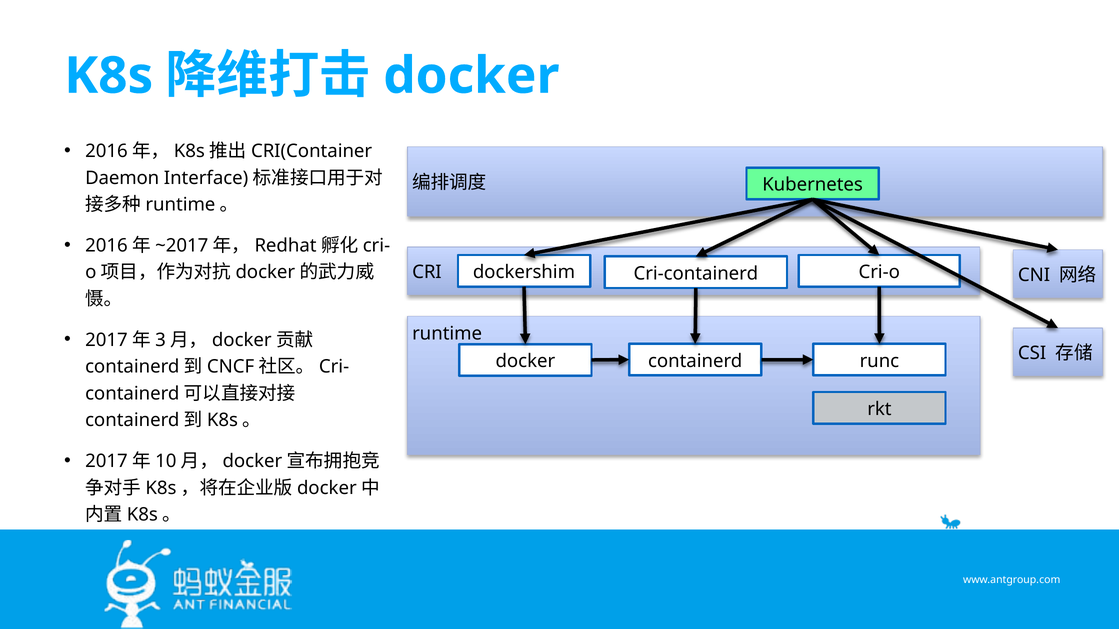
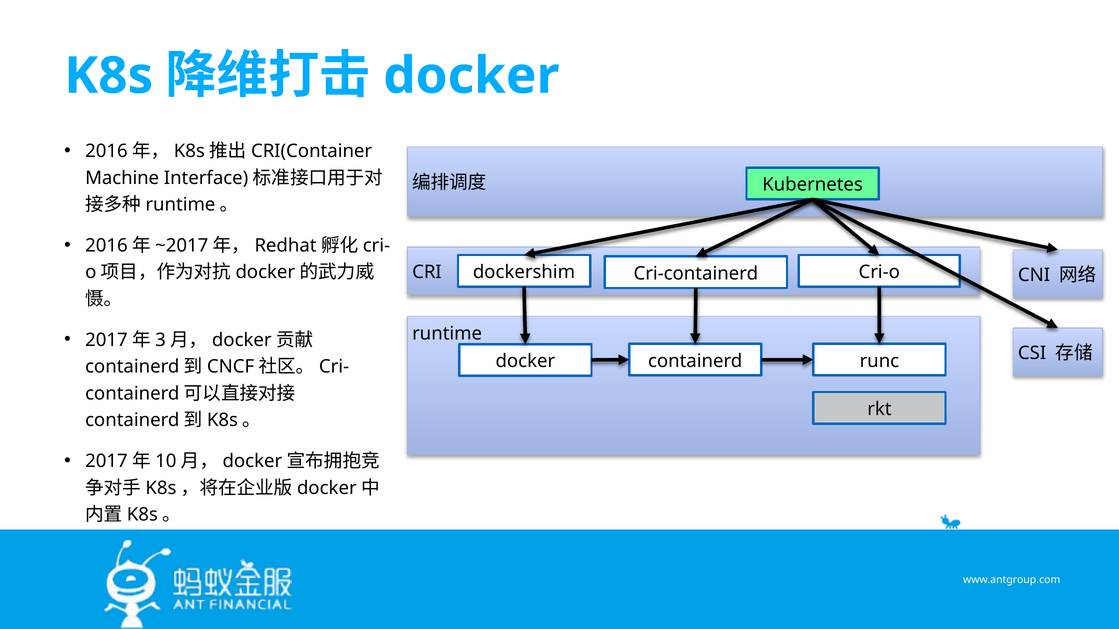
Daemon: Daemon -> Machine (122, 178)
